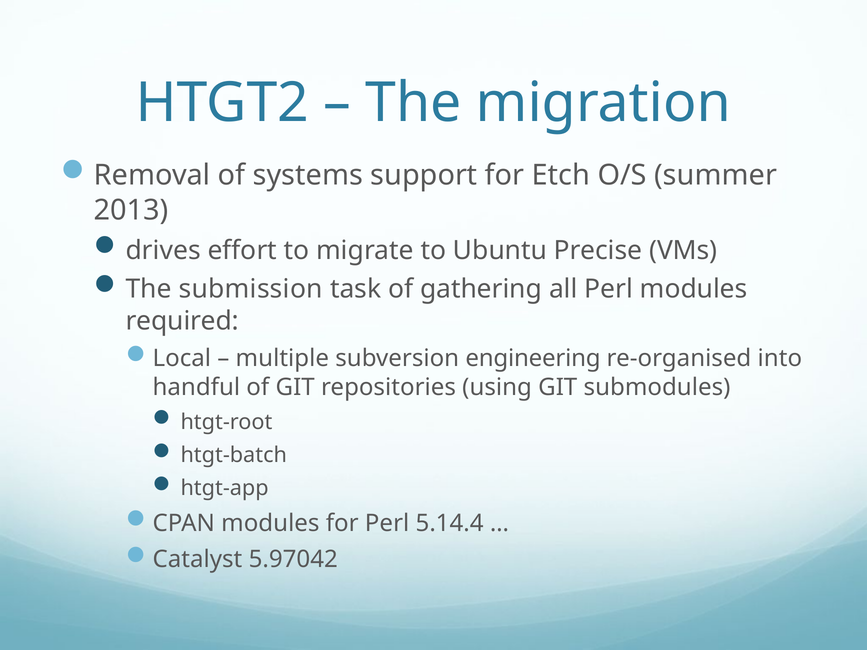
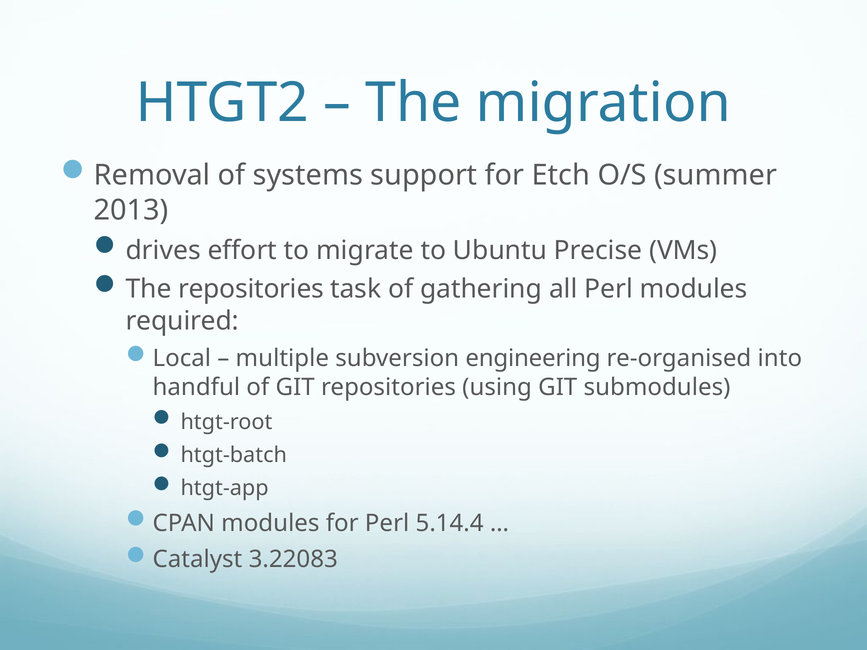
The submission: submission -> repositories (251, 289)
5.97042: 5.97042 -> 3.22083 (293, 560)
